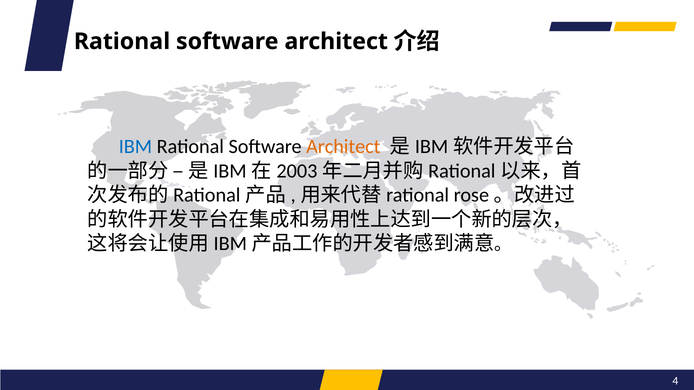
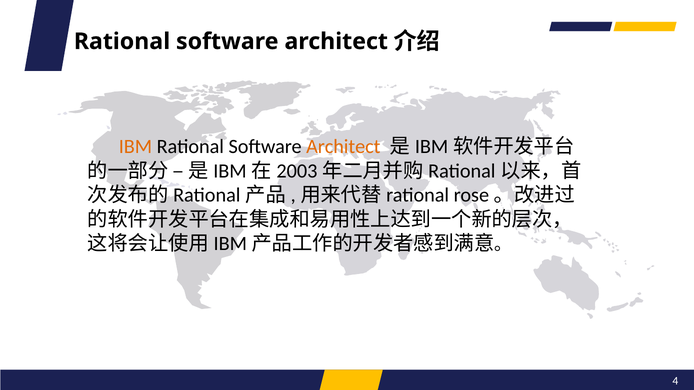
IBM colour: blue -> orange (135, 147)
